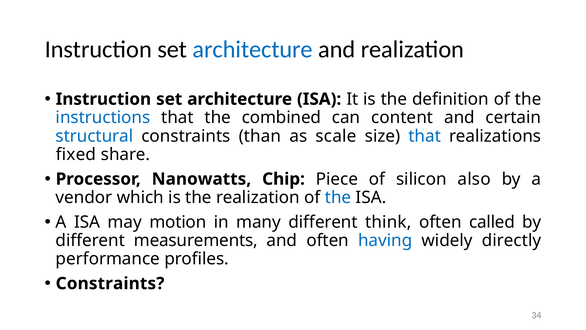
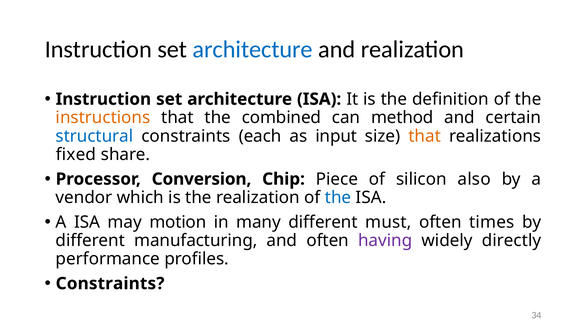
instructions colour: blue -> orange (103, 117)
content: content -> method (402, 117)
than: than -> each (260, 136)
scale: scale -> input (336, 136)
that colour: blue -> orange (425, 136)
Nanowatts: Nanowatts -> Conversion (202, 179)
think: think -> must (388, 222)
called: called -> times (492, 222)
measurements: measurements -> manufacturing (196, 240)
having colour: blue -> purple (385, 240)
